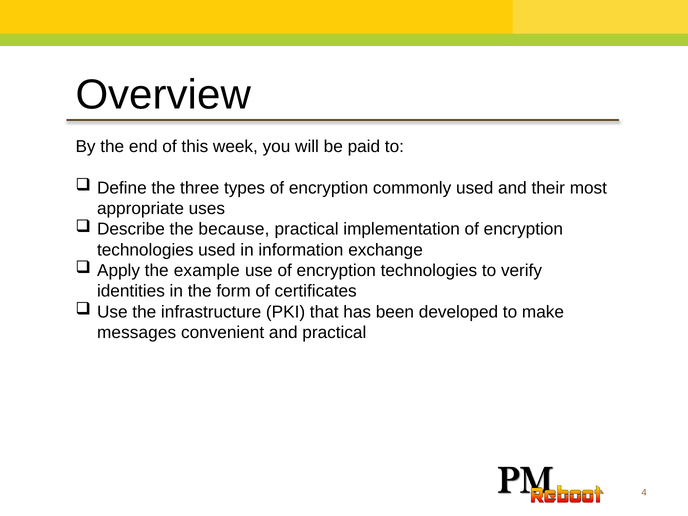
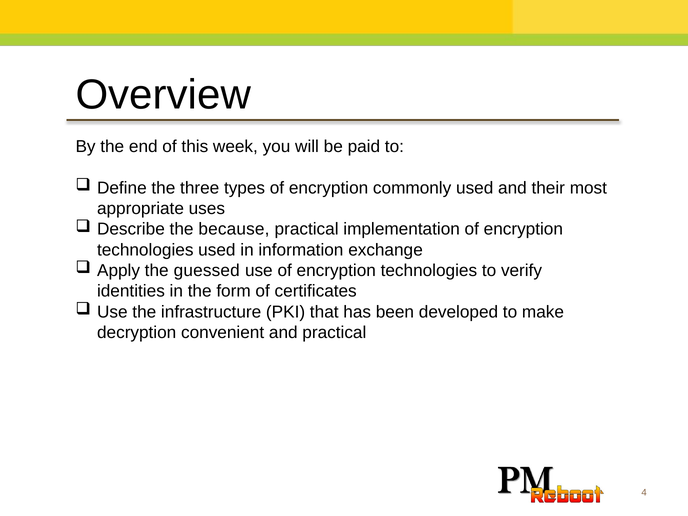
example: example -> guessed (207, 271)
messages: messages -> decryption (137, 333)
